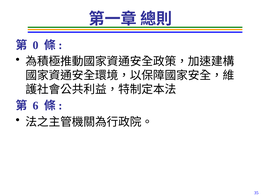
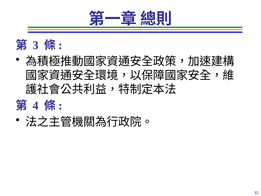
0: 0 -> 3 (36, 45)
6: 6 -> 4 (36, 106)
